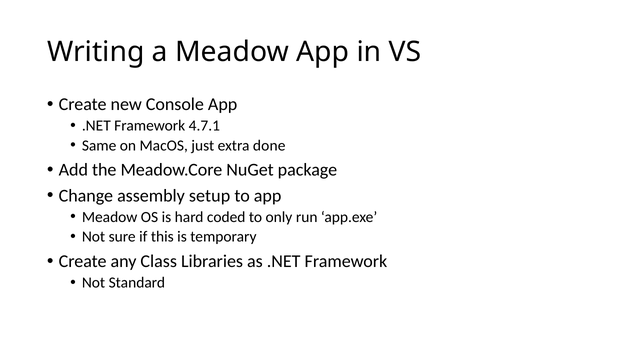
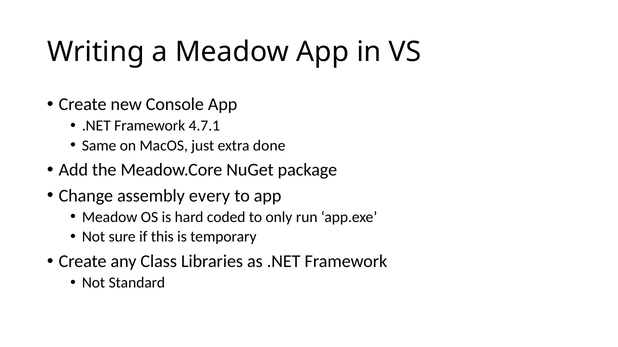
setup: setup -> every (210, 196)
